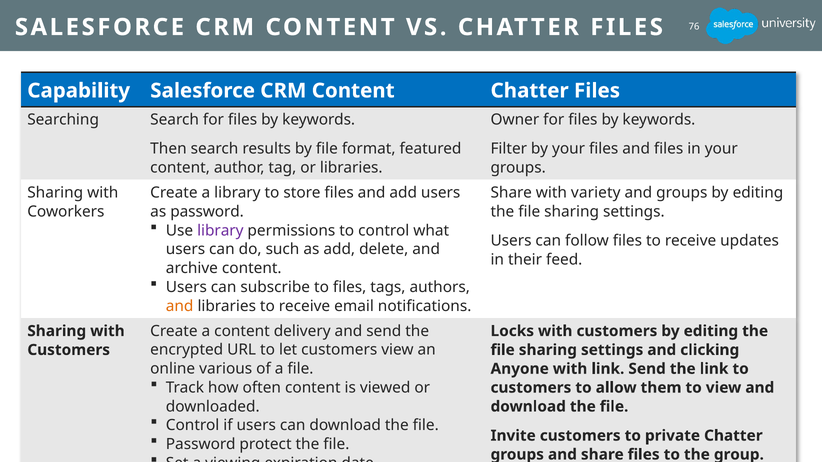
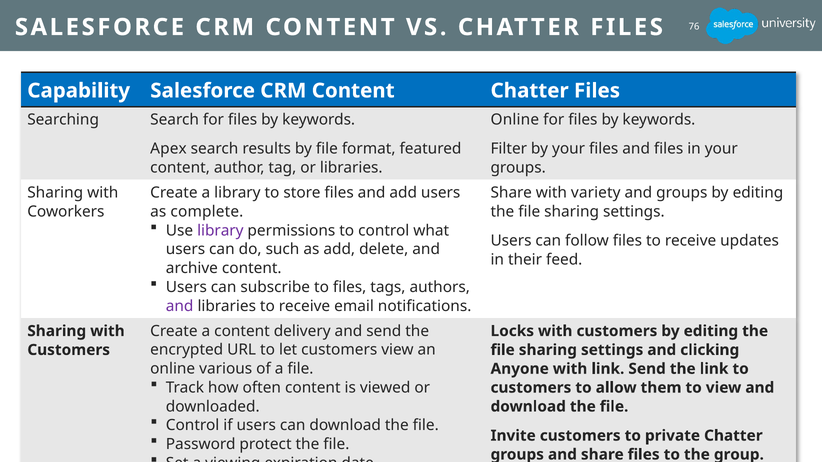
Owner: Owner -> Online (515, 120)
Then: Then -> Apex (168, 149)
as password: password -> complete (207, 212)
and colour: orange -> purple (180, 306)
